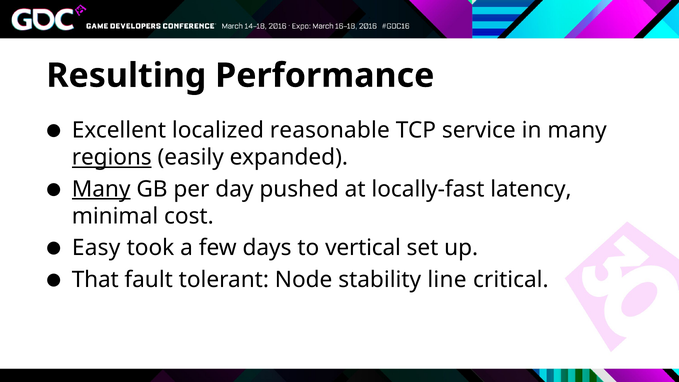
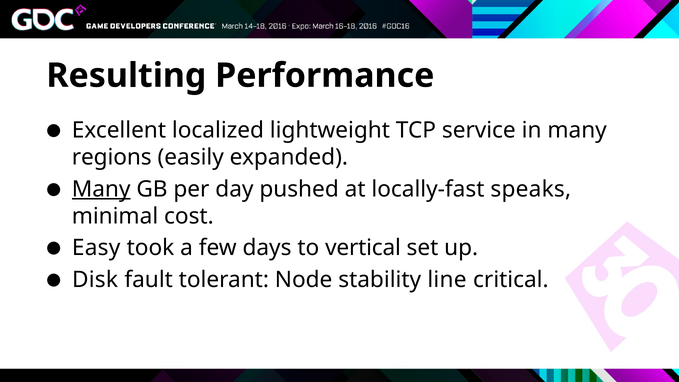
reasonable: reasonable -> lightweight (330, 130)
regions underline: present -> none (112, 157)
latency: latency -> speaks (531, 189)
That: That -> Disk (95, 280)
